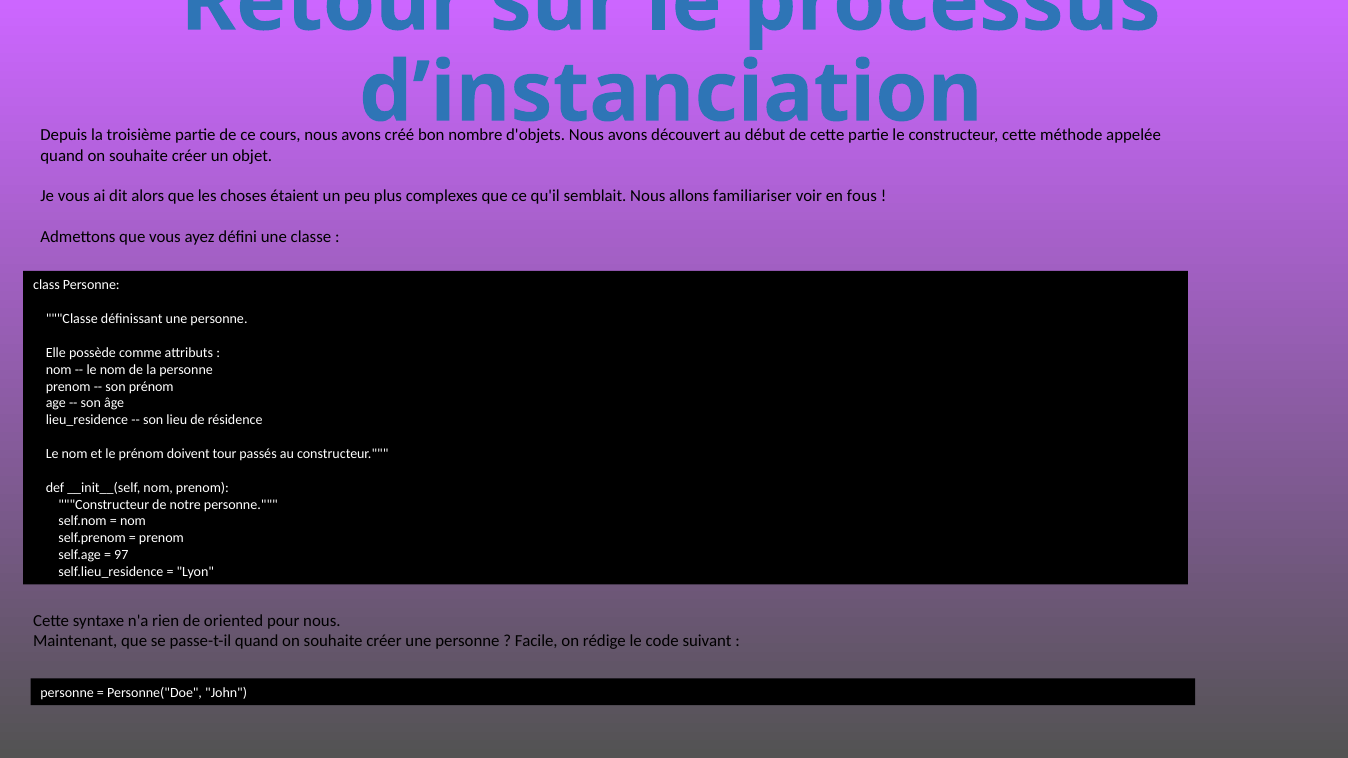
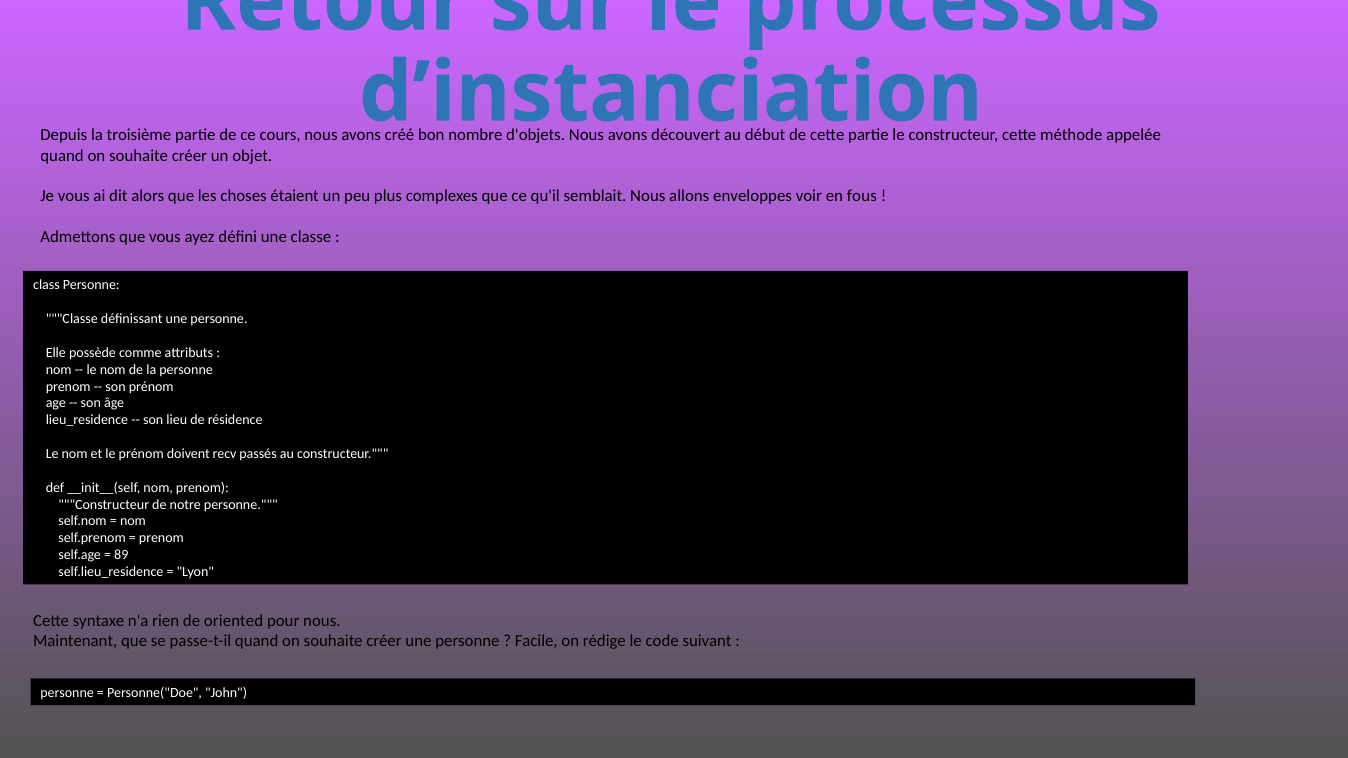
familiariser: familiariser -> enveloppes (753, 196)
tour: tour -> recv (225, 454)
97: 97 -> 89 (121, 555)
